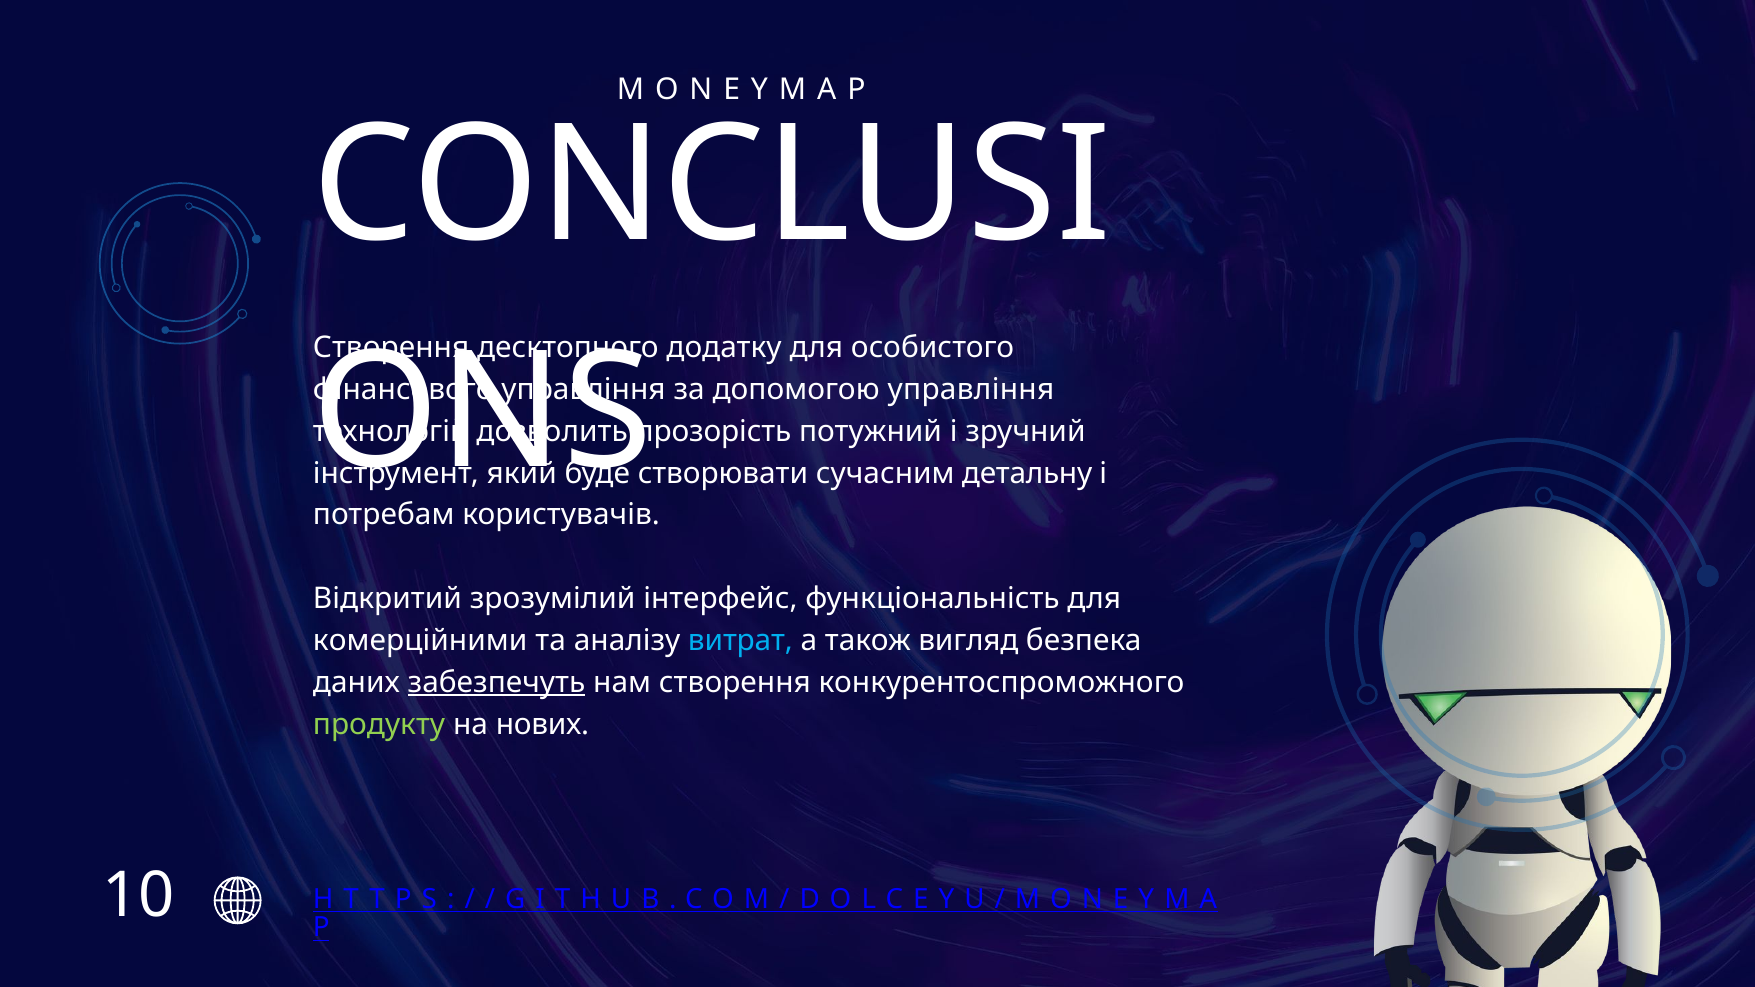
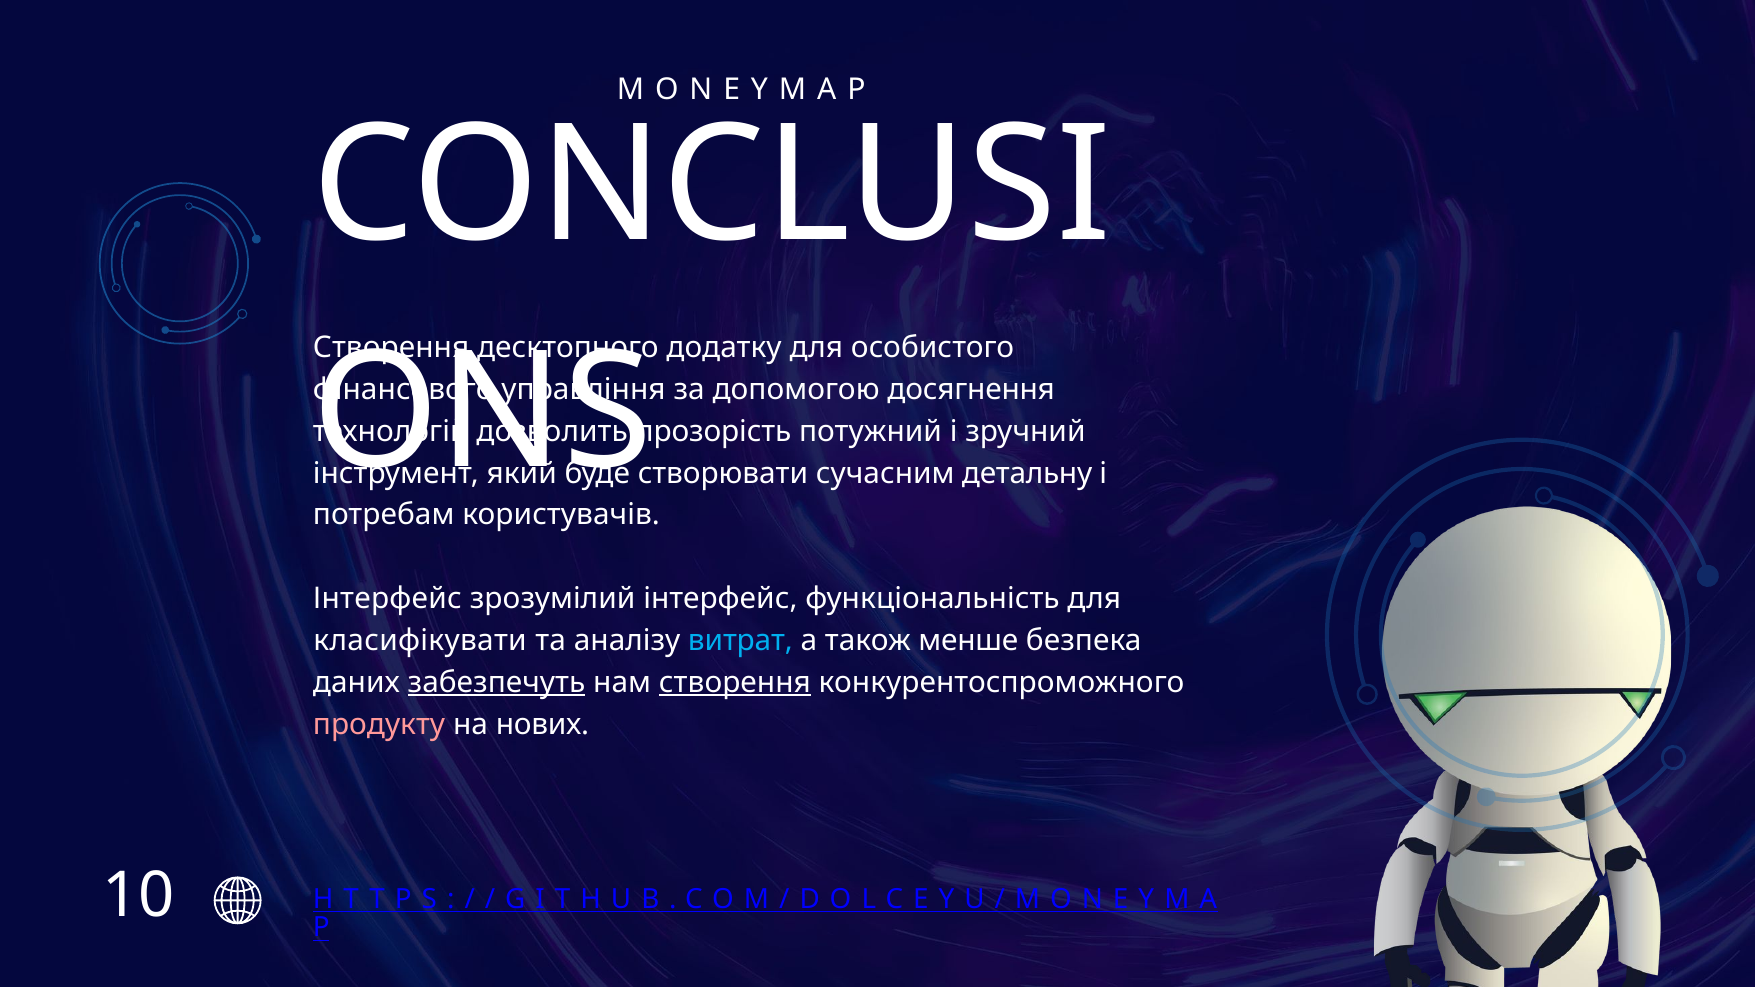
допомогою управління: управління -> досягнення (971, 390)
Відкритий: Відкритий -> Інтерфейс (387, 599)
комерційними: комерційними -> класифікувати (420, 641)
вигляд: вигляд -> менше (968, 641)
створення underline: none -> present (735, 683)
продукту colour: light green -> pink (379, 725)
